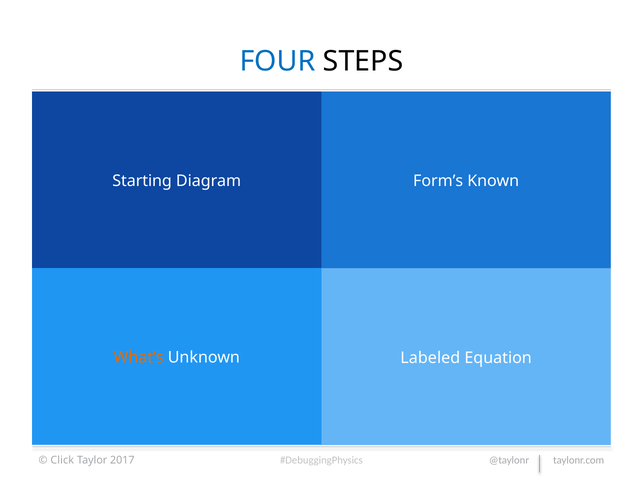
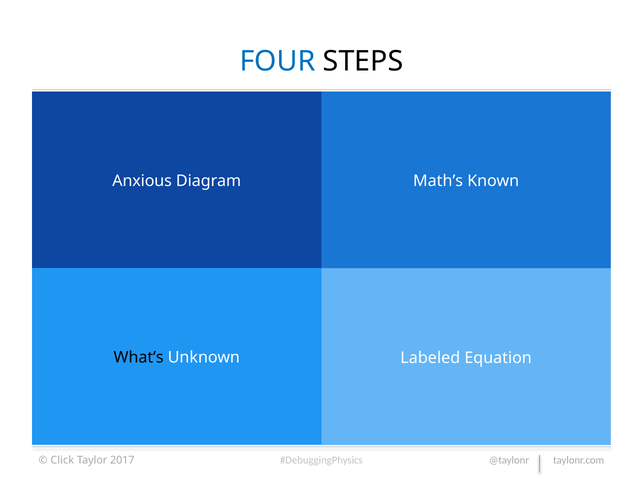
Starting: Starting -> Anxious (142, 181)
Form’s: Form’s -> Math’s (438, 181)
What’s colour: orange -> black (139, 358)
